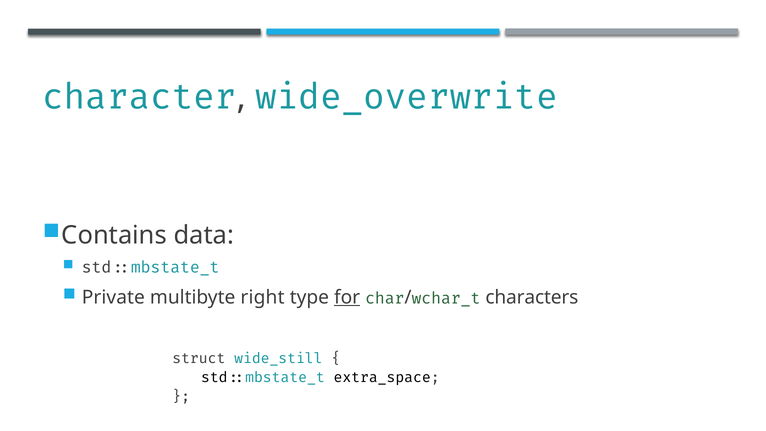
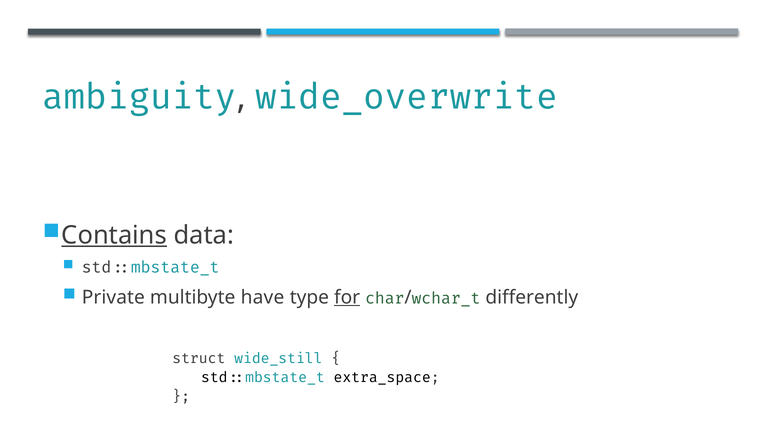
character: character -> ambiguity (139, 97)
Contains underline: none -> present (114, 235)
right: right -> have (262, 297)
characters: characters -> differently (532, 297)
